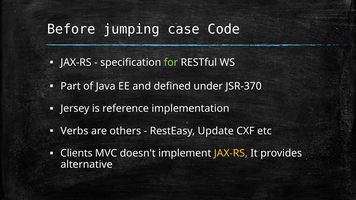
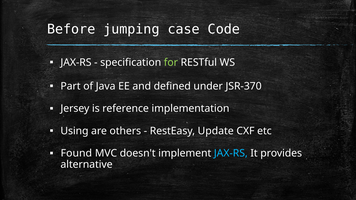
Verbs: Verbs -> Using (74, 131)
Clients: Clients -> Found (76, 154)
JAX-RS colour: yellow -> light blue (231, 154)
